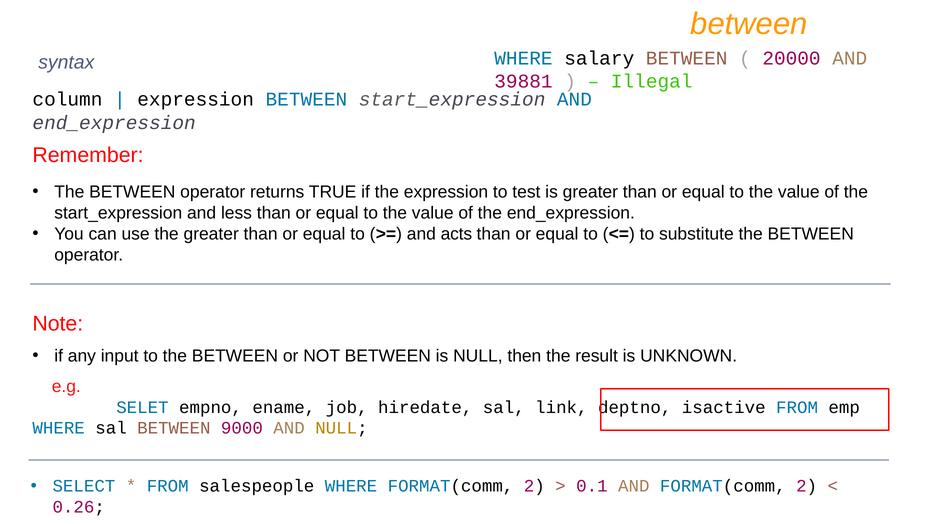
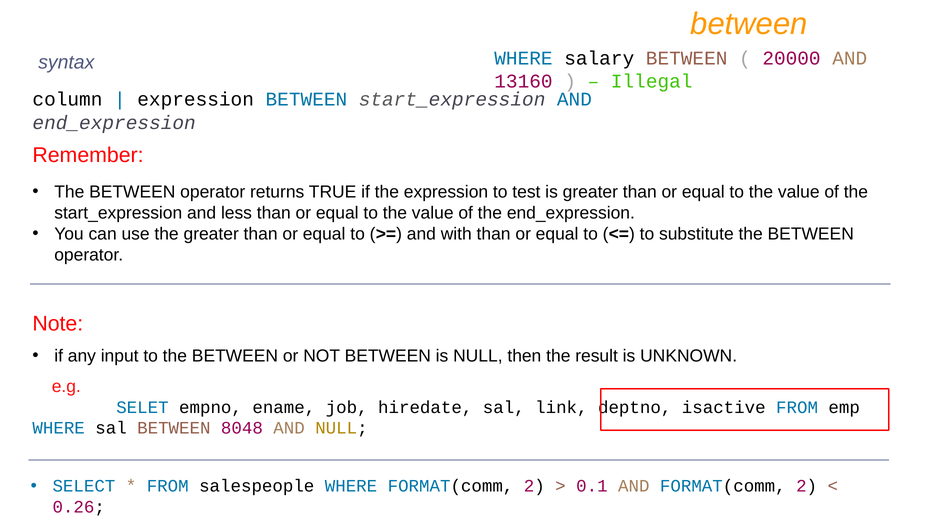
39881: 39881 -> 13160 (523, 81)
acts: acts -> with (456, 234)
9000: 9000 -> 8048 (242, 428)
